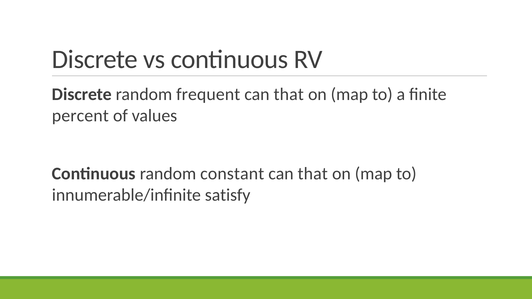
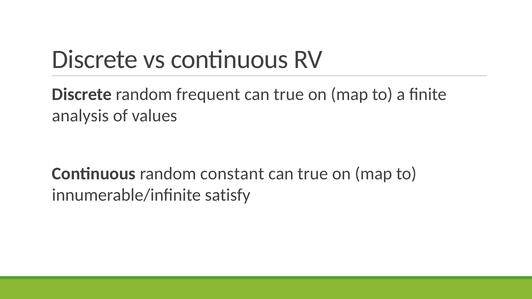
that: that -> true (289, 94)
percent: percent -> analysis (80, 116)
that: that -> true (313, 174)
